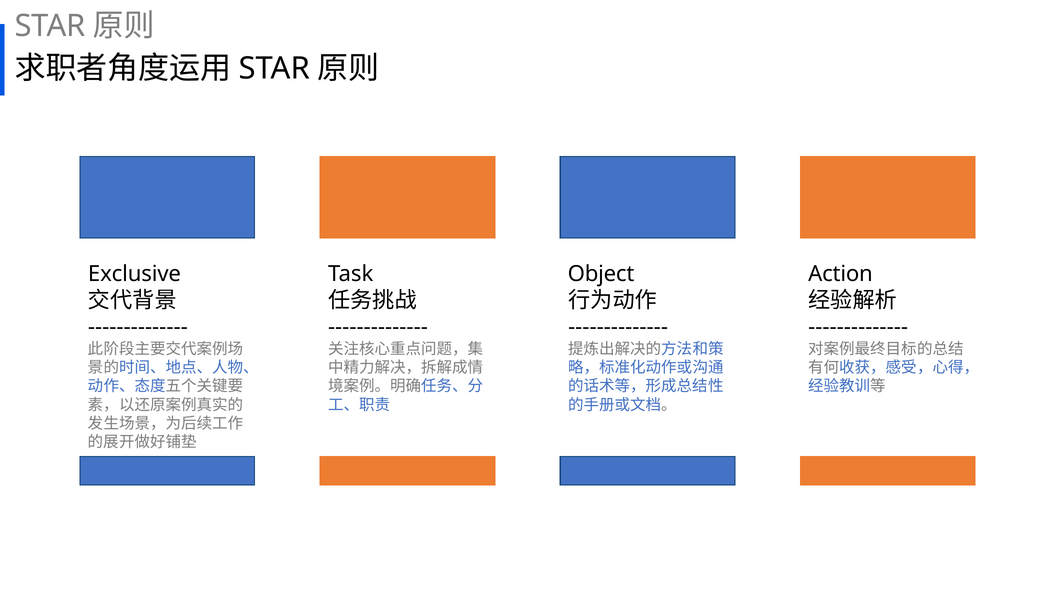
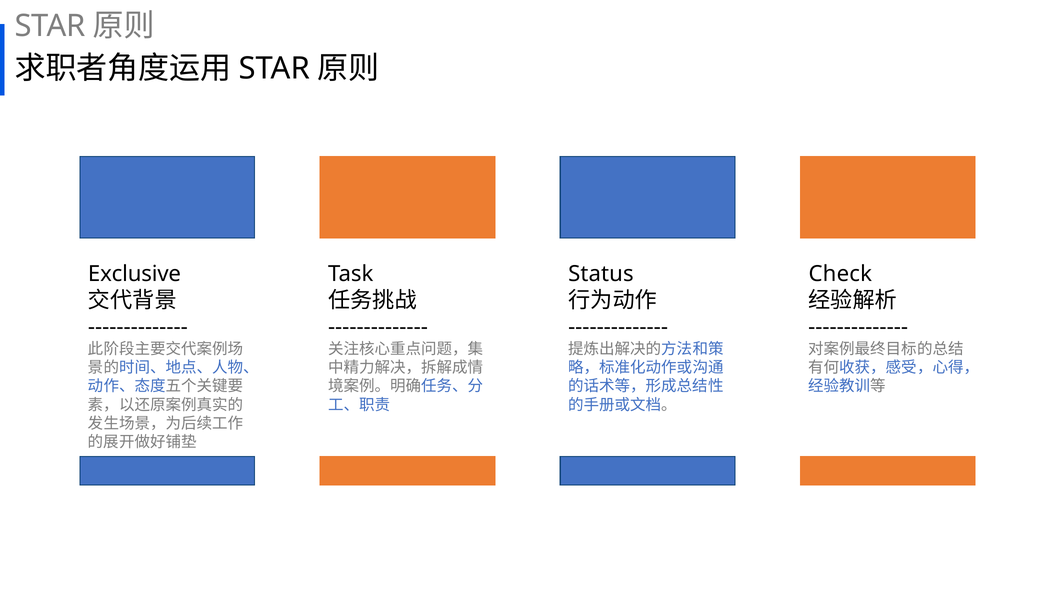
Object: Object -> Status (601, 274)
Action: Action -> Check (840, 274)
